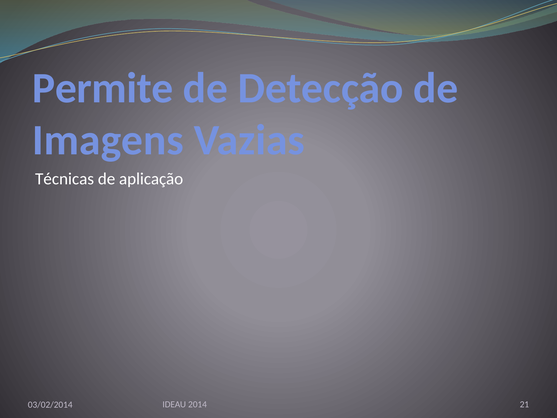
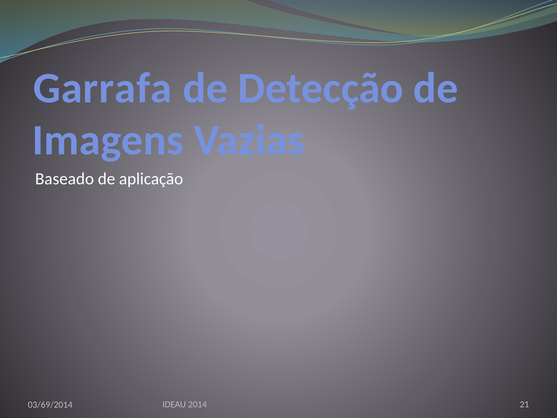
Permite: Permite -> Garrafa (102, 88)
Técnicas: Técnicas -> Baseado (65, 179)
03/02/2014: 03/02/2014 -> 03/69/2014 (50, 404)
